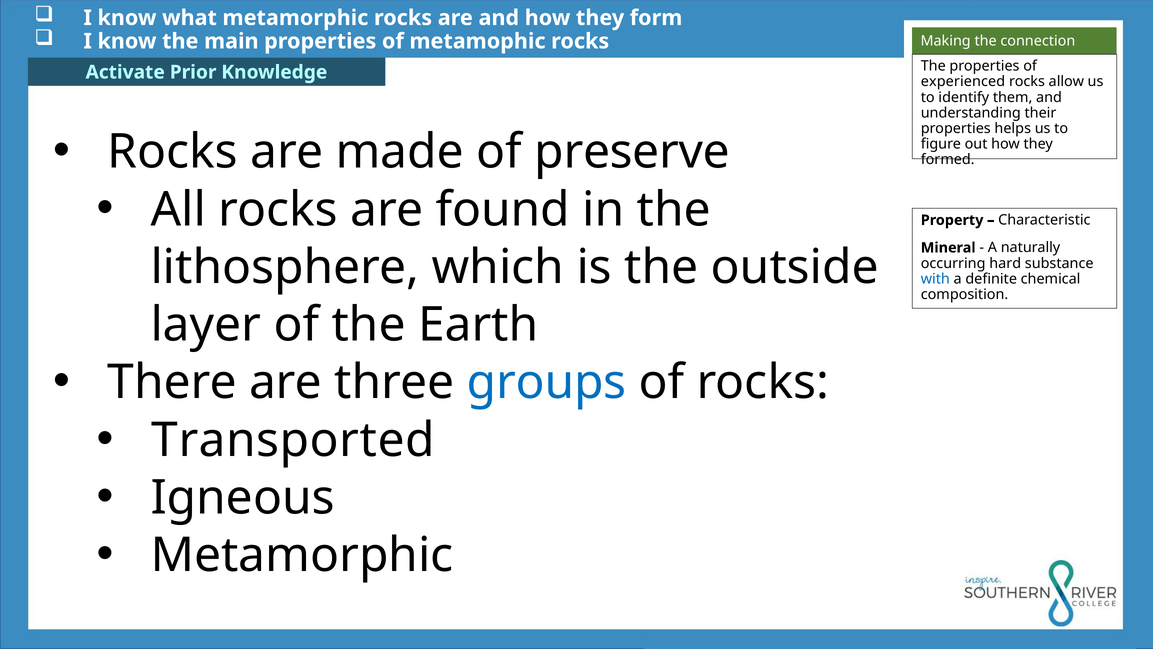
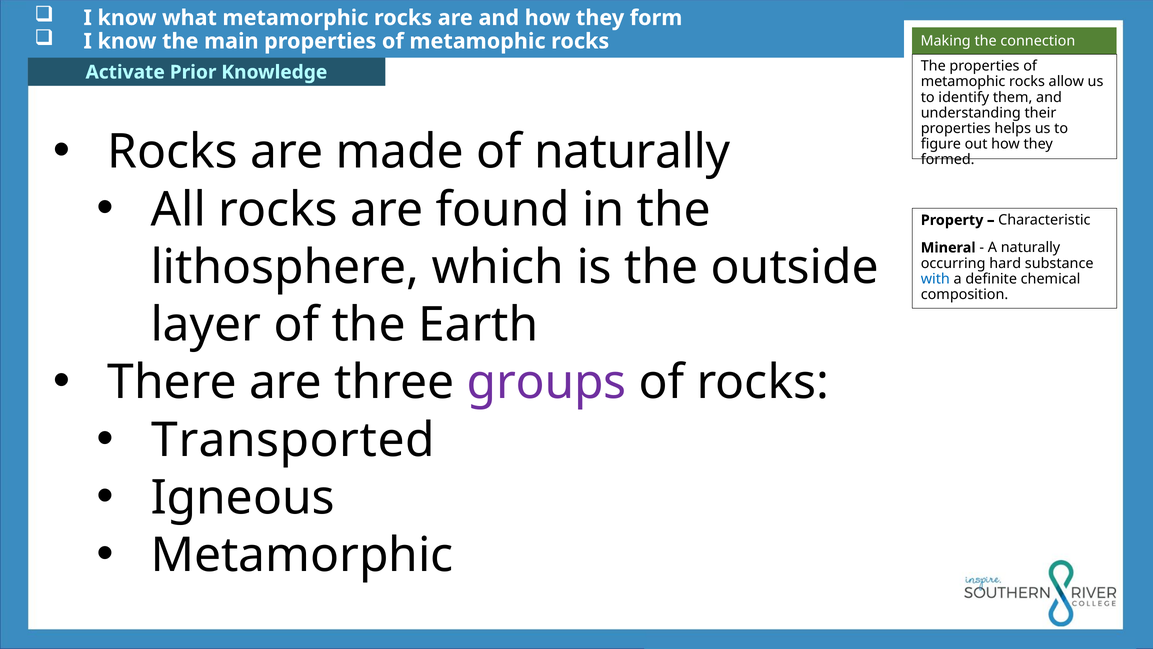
experienced: experienced -> metamophic (963, 82)
of preserve: preserve -> naturally (632, 152)
groups colour: blue -> purple (547, 382)
